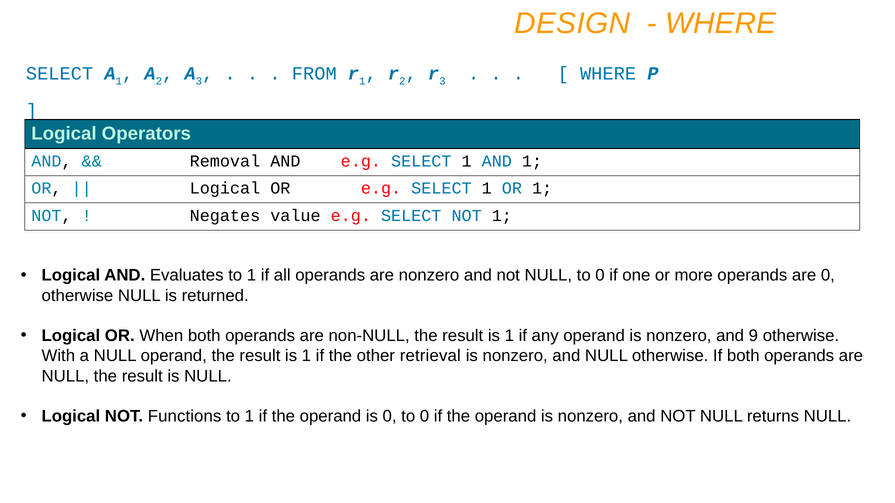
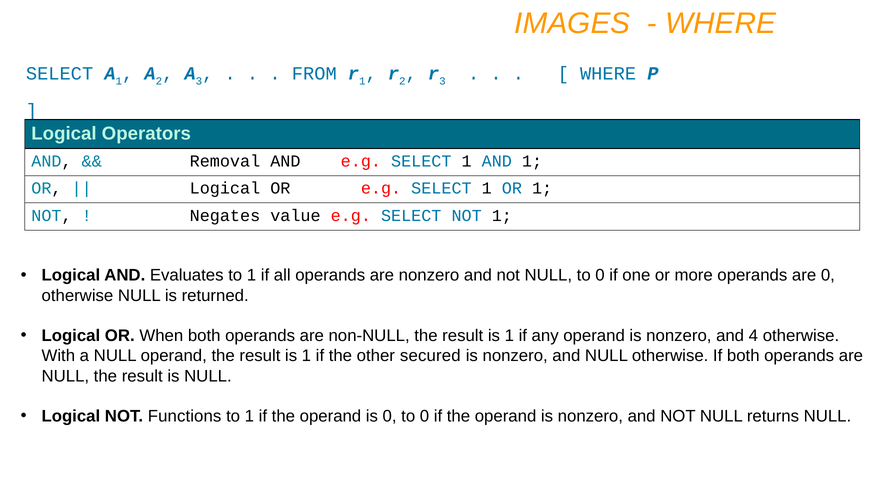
DESIGN: DESIGN -> IMAGES (572, 23)
9: 9 -> 4 (753, 336)
retrieval: retrieval -> secured (430, 356)
